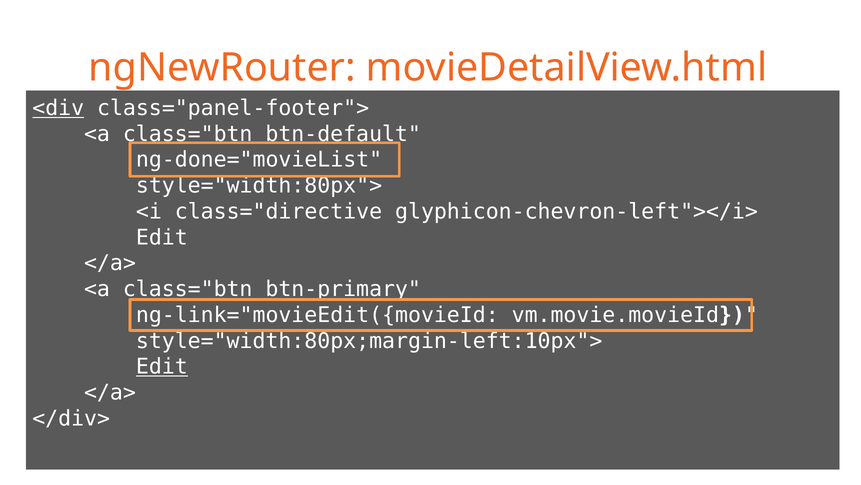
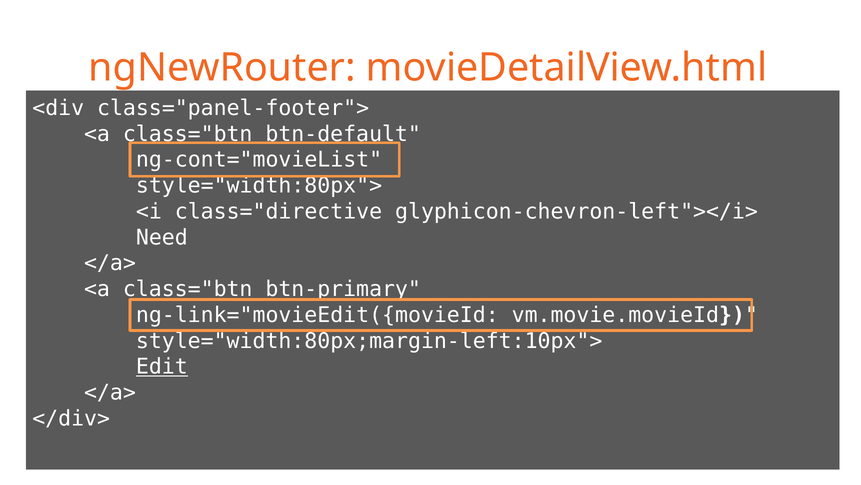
<div underline: present -> none (58, 108)
ng-done="movieList: ng-done="movieList -> ng-cont="movieList (259, 160)
Edit: Edit -> Need (162, 237)
